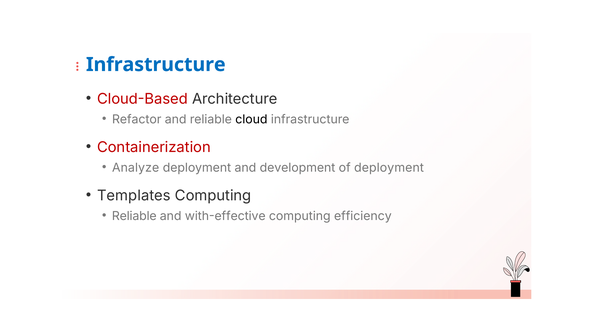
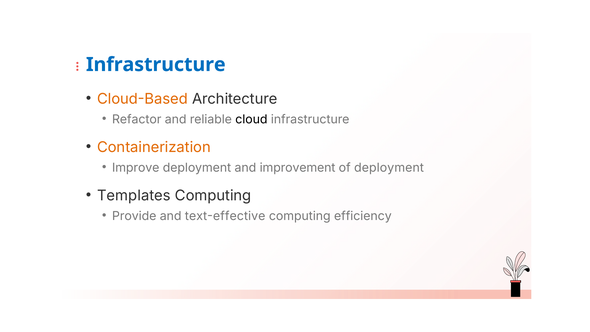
Cloud-Based colour: red -> orange (142, 99)
Containerization colour: red -> orange (154, 147)
Analyze: Analyze -> Improve (136, 168)
development: development -> improvement (298, 168)
Reliable: Reliable -> Provide (134, 216)
with-effective: with-effective -> text-effective (225, 216)
